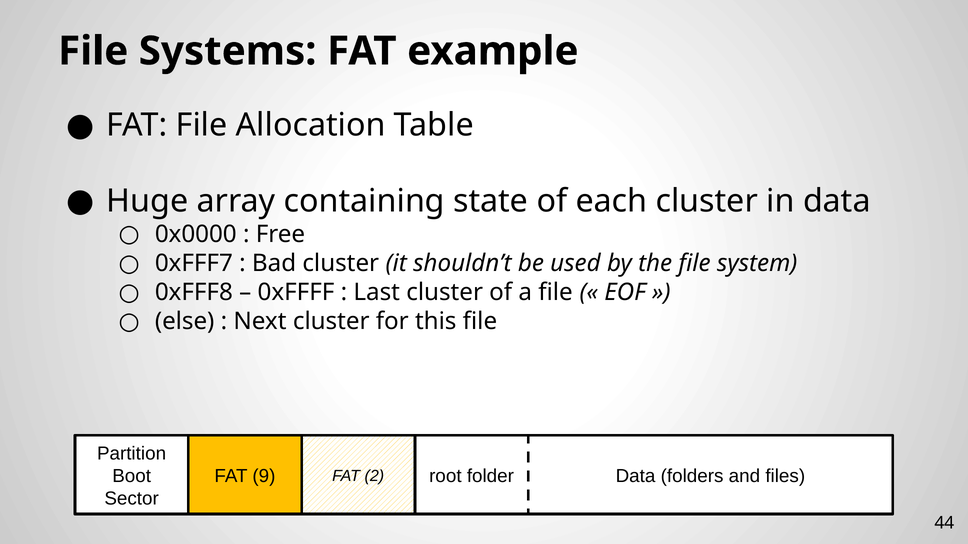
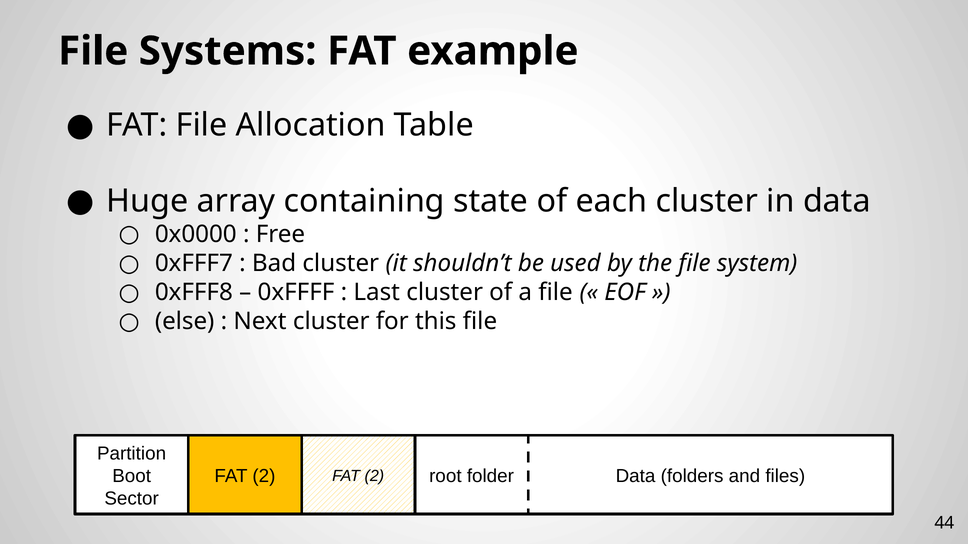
9: 9 -> 2 (264, 476)
